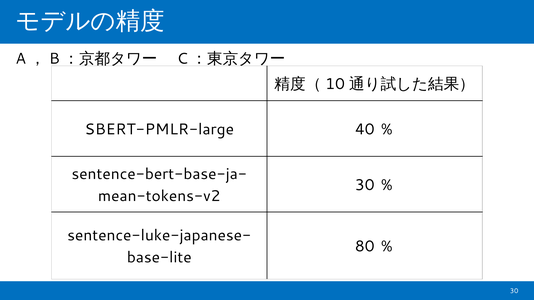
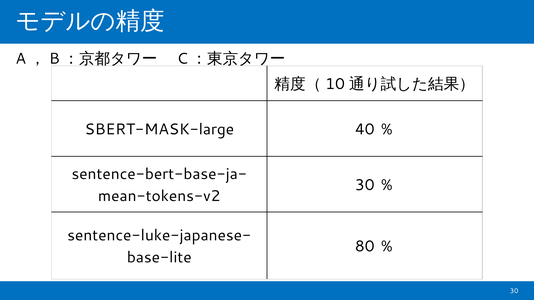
SBERT-PMLR-large: SBERT-PMLR-large -> SBERT-MASK-large (159, 130)
